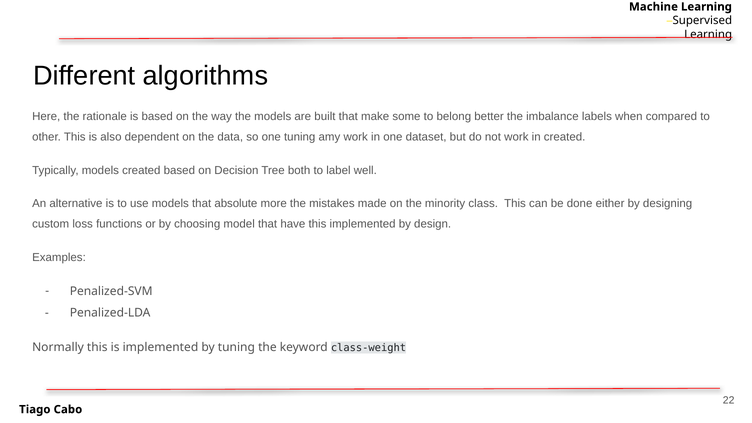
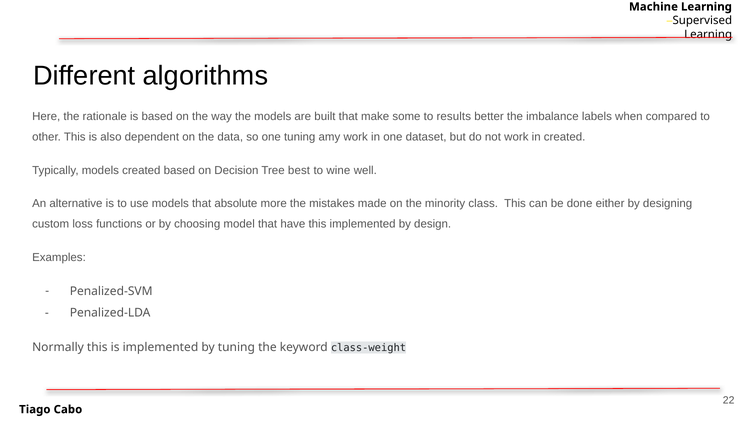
belong: belong -> results (454, 116)
both: both -> best (299, 170)
label: label -> wine (338, 170)
